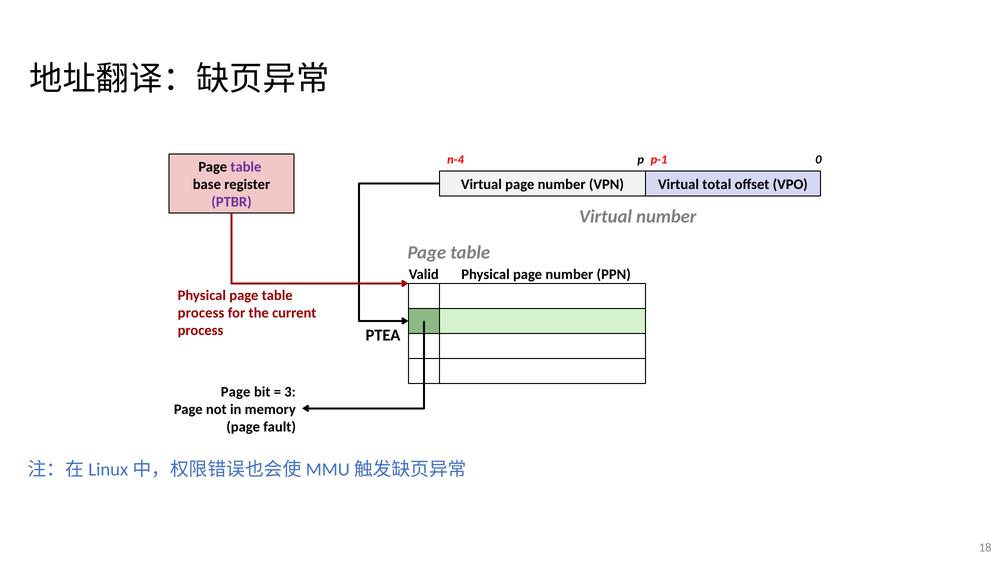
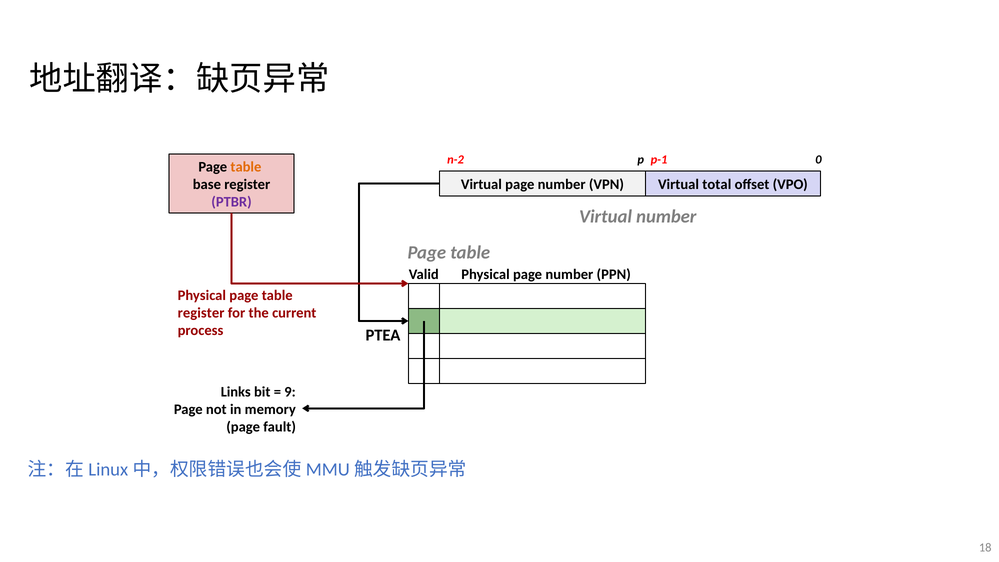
n-4: n-4 -> n-2 (455, 159)
table colour: purple -> orange (246, 167)
process: process -> register (201, 313)
Page: Page -> Links (236, 392)
3: 3 -> 9 (290, 392)
